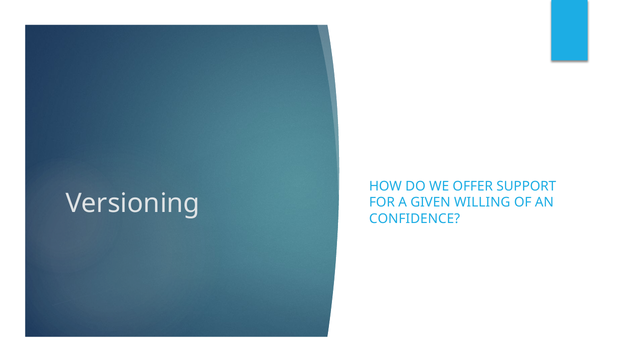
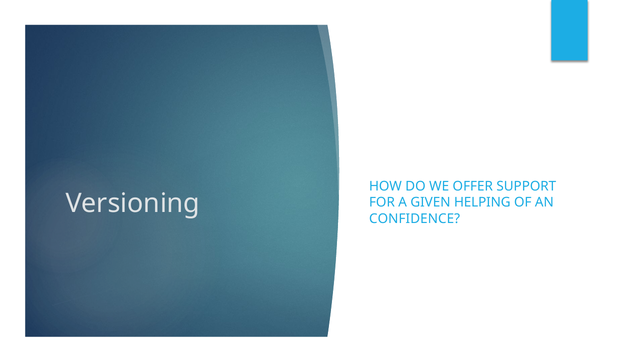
WILLING: WILLING -> HELPING (482, 203)
